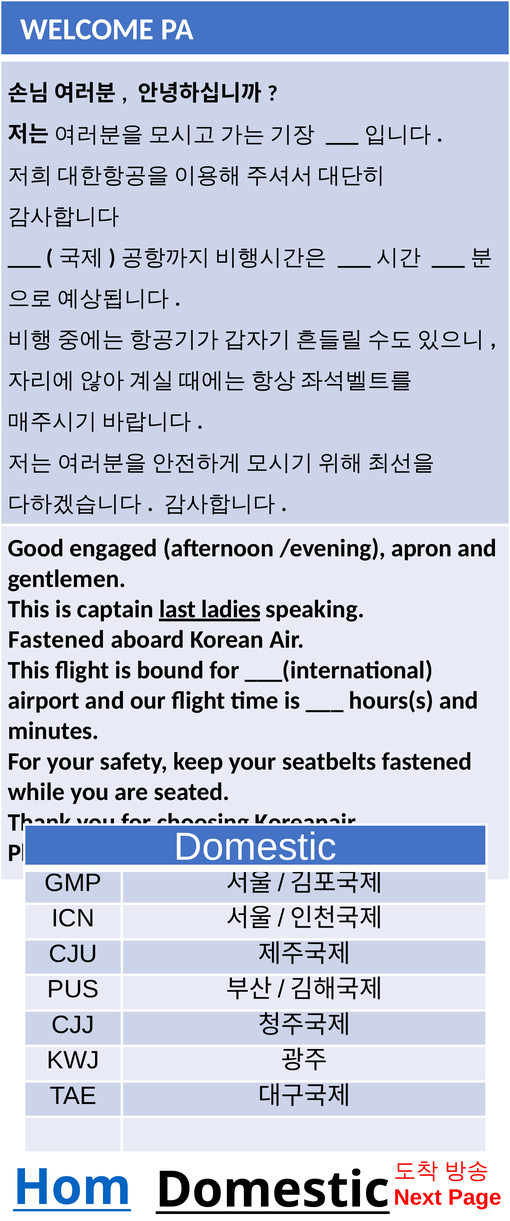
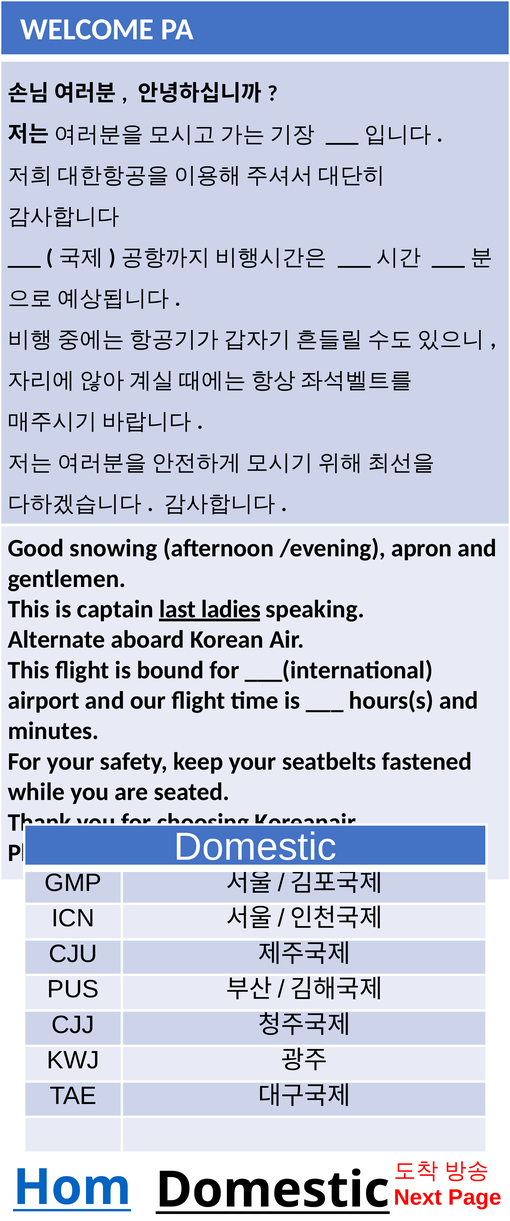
engaged: engaged -> snowing (113, 548)
Fastened: Fastened -> Alternate (57, 639)
